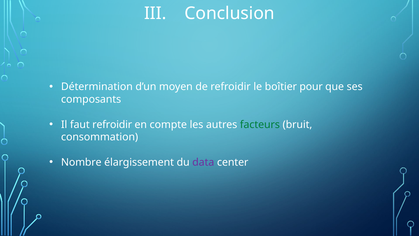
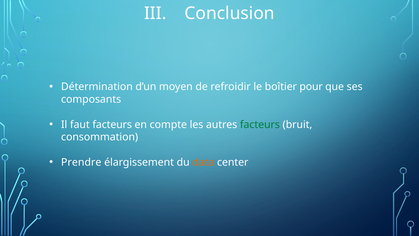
faut refroidir: refroidir -> facteurs (112, 124)
Nombre: Nombre -> Prendre (81, 162)
data colour: purple -> orange (203, 162)
